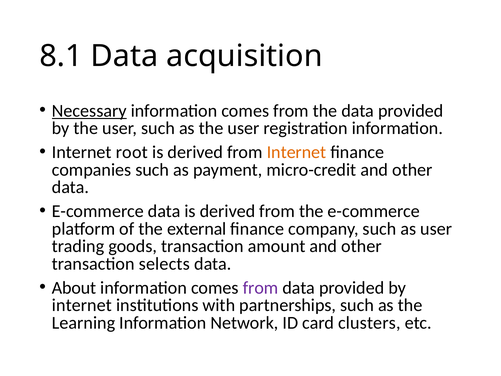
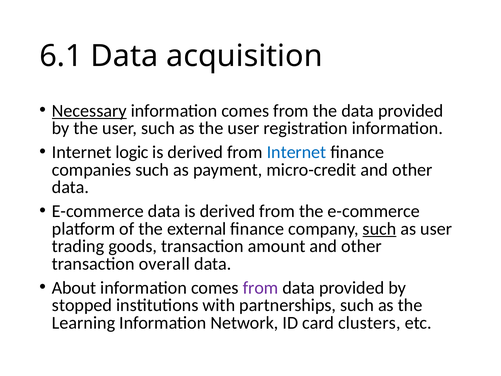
8.1: 8.1 -> 6.1 (61, 56)
root: root -> logic (132, 152)
Internet colour: orange -> blue (297, 152)
such underline: none -> present (380, 229)
selects: selects -> overall (164, 264)
internet: internet -> stopped (82, 305)
